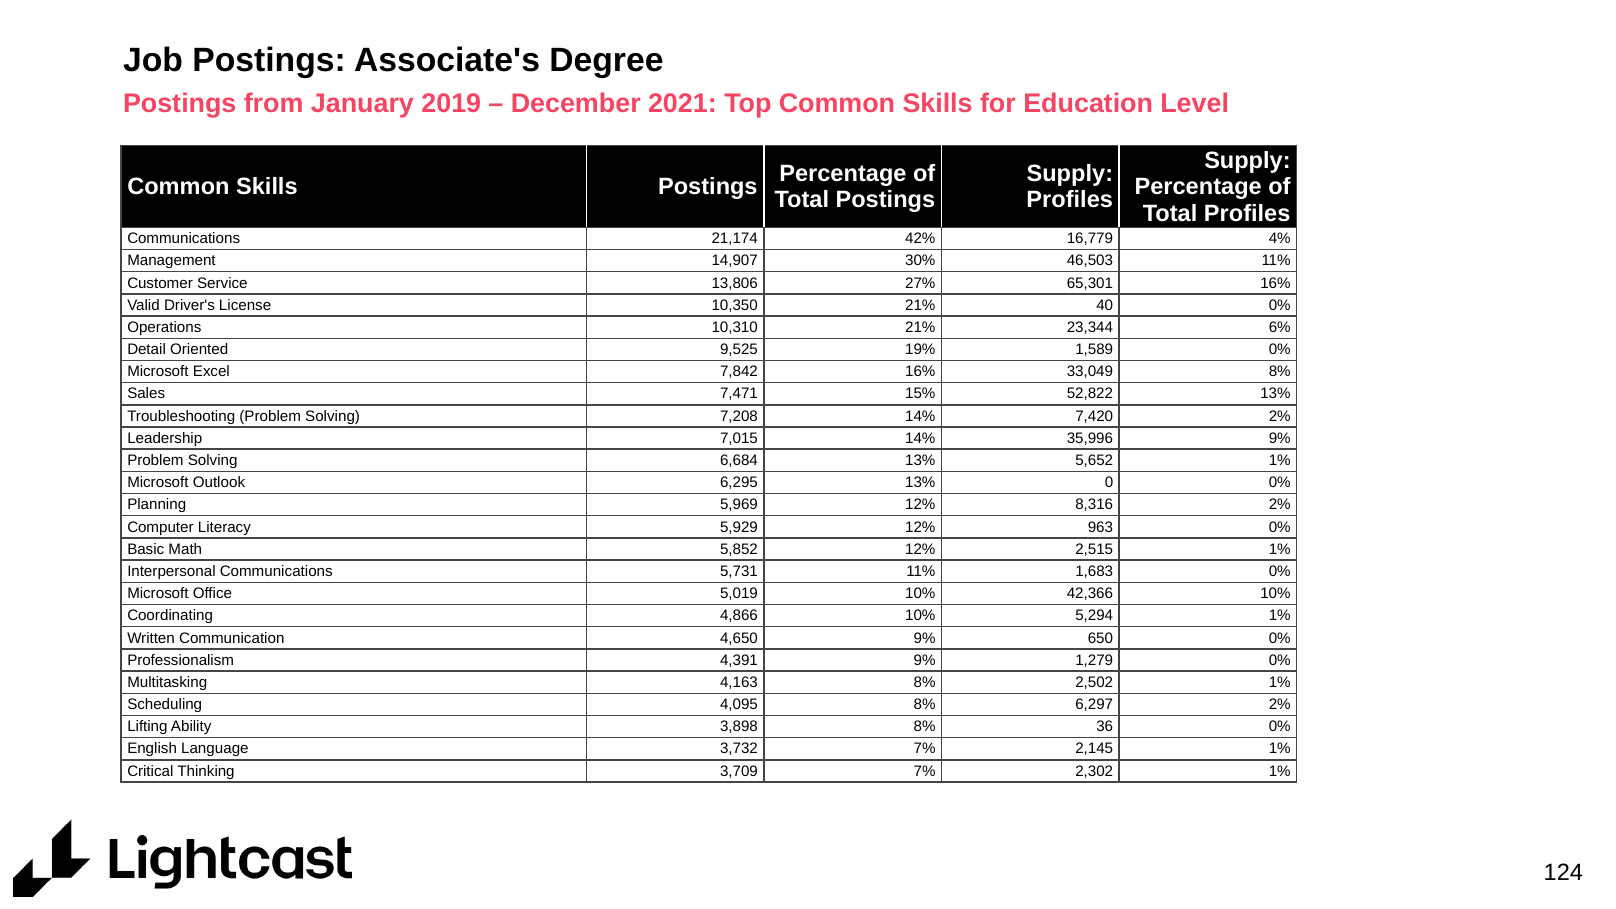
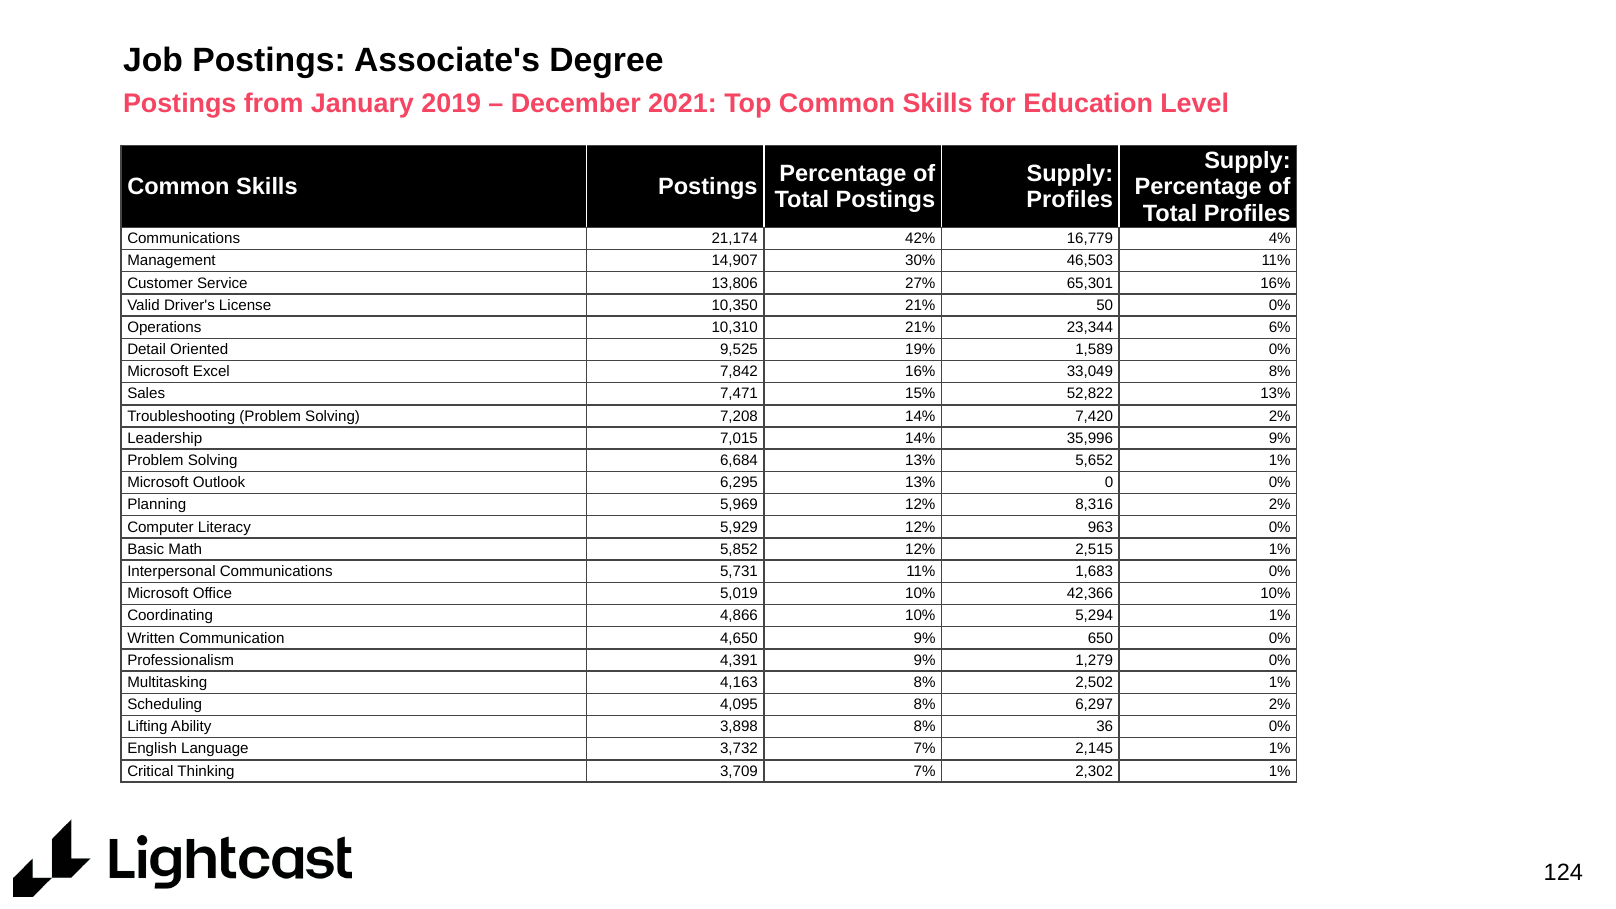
40: 40 -> 50 (1105, 305)
